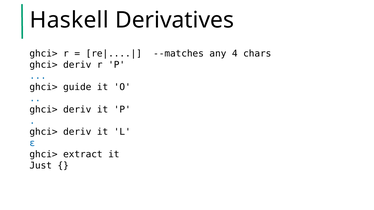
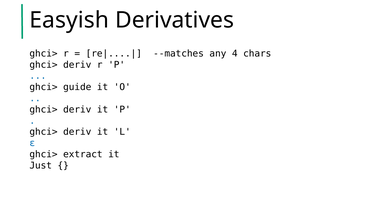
Haskell: Haskell -> Easyish (69, 20)
